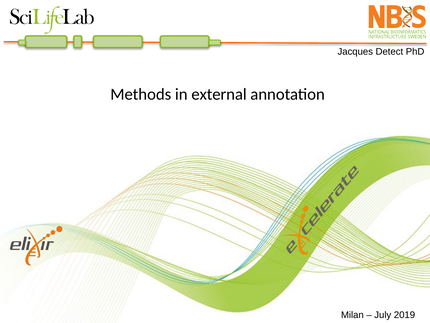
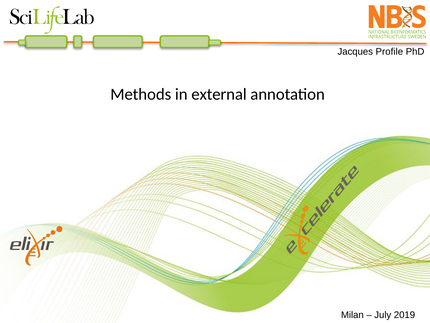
Detect: Detect -> Profile (389, 52)
